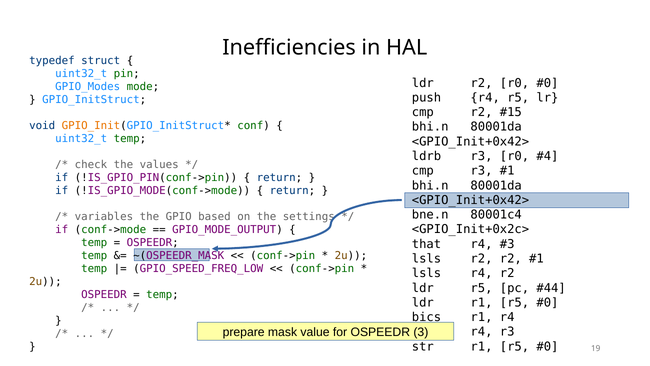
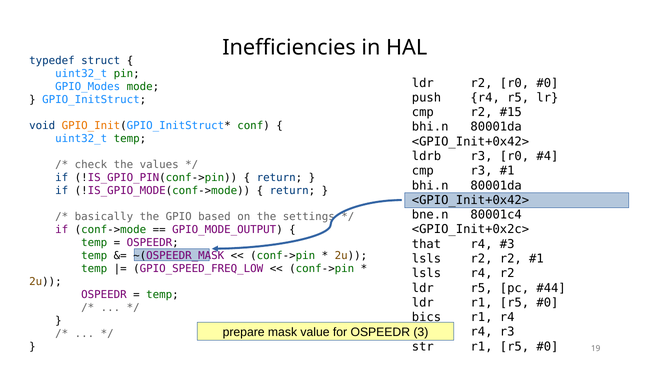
variables: variables -> basically (104, 216)
